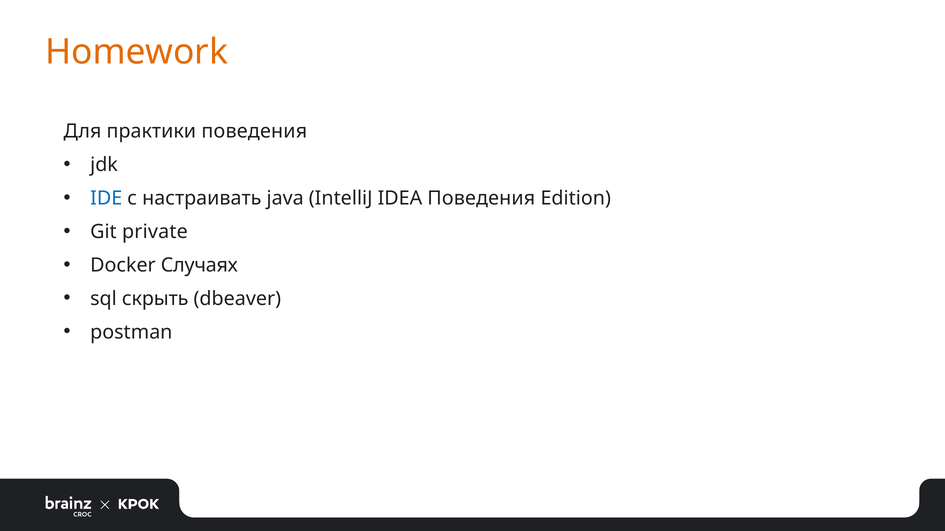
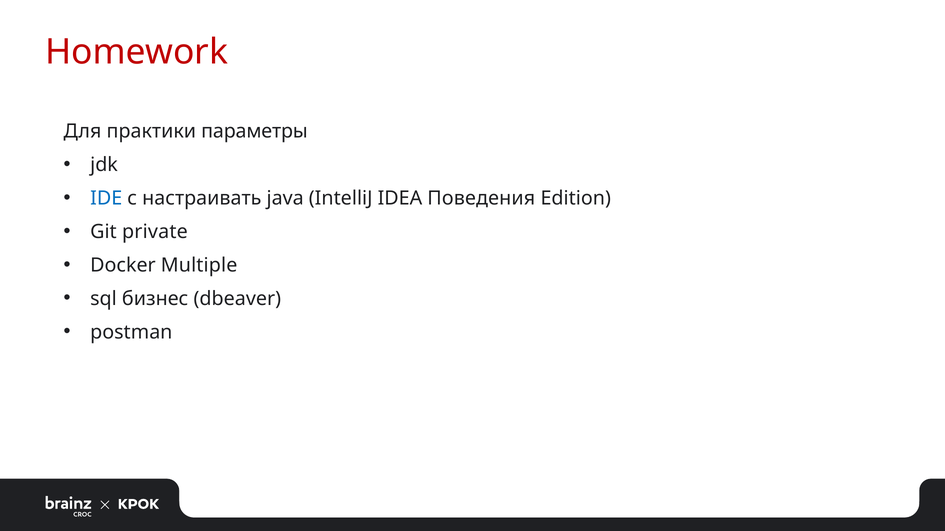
Homework colour: orange -> red (136, 52)
практики поведения: поведения -> параметры (255, 132)
Случаях: Случаях -> Multiple (199, 265)
скрыть: скрыть -> бизнес (155, 299)
